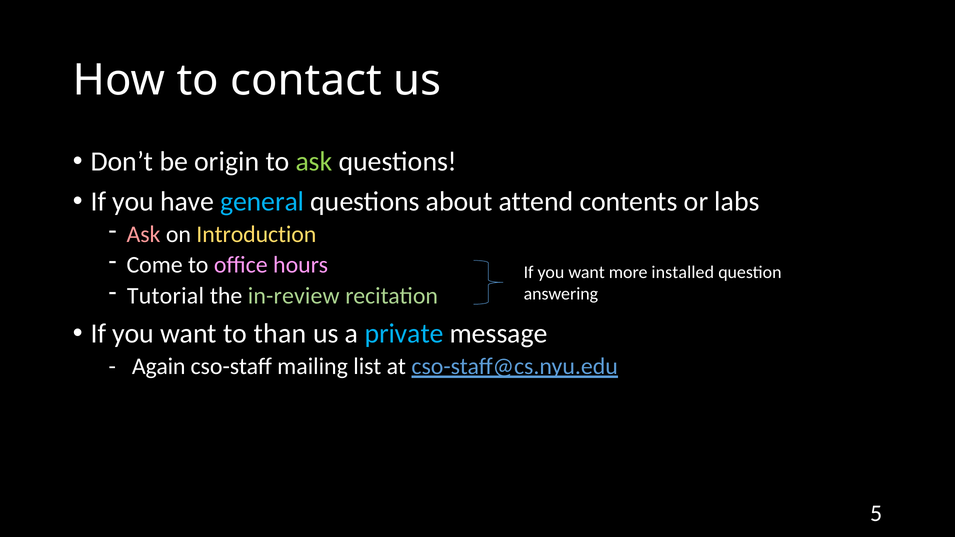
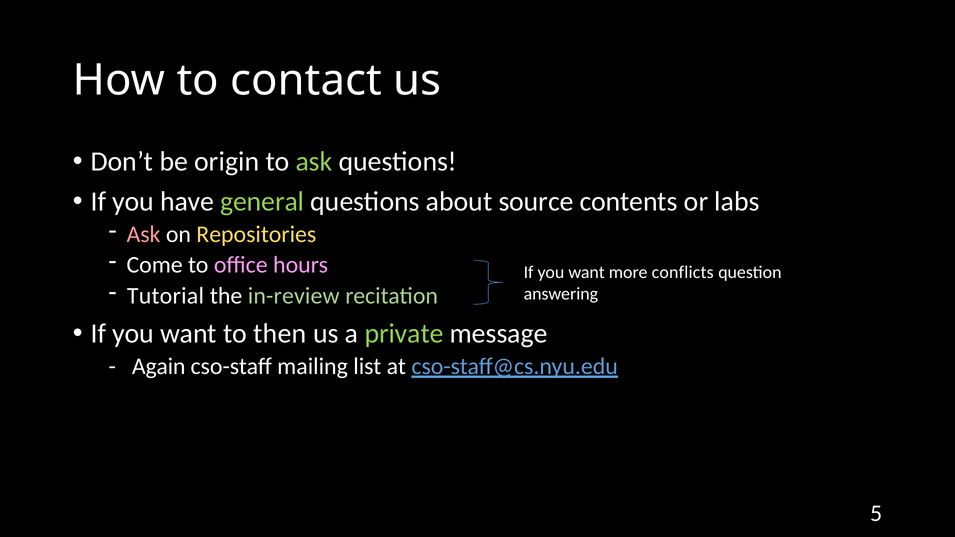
general colour: light blue -> light green (262, 202)
attend: attend -> source (536, 202)
Introduction: Introduction -> Repositories (256, 234)
installed: installed -> conflicts (683, 273)
than: than -> then (280, 334)
private colour: light blue -> light green (404, 334)
